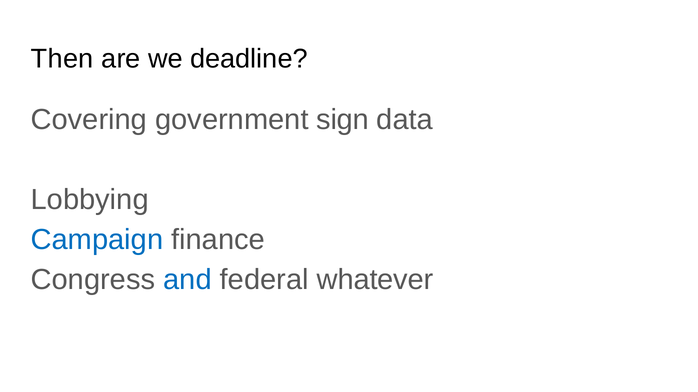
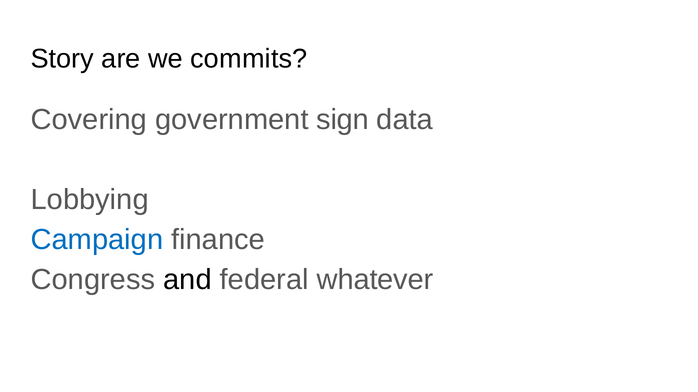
Then: Then -> Story (62, 59)
deadline: deadline -> commits (249, 59)
and colour: blue -> black (188, 280)
